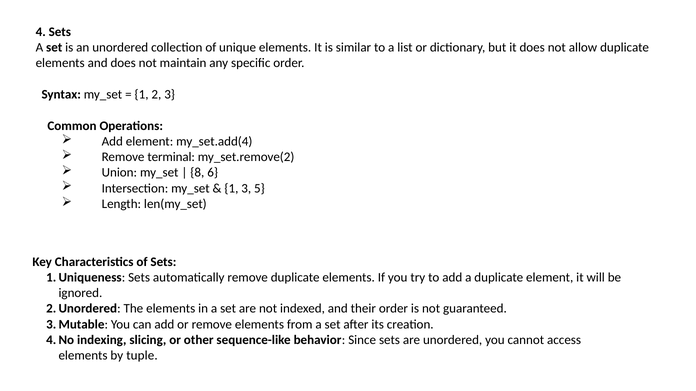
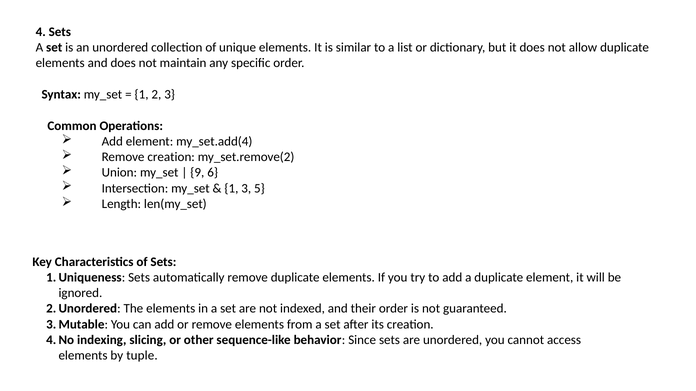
Remove terminal: terminal -> creation (171, 157)
8: 8 -> 9 (197, 173)
